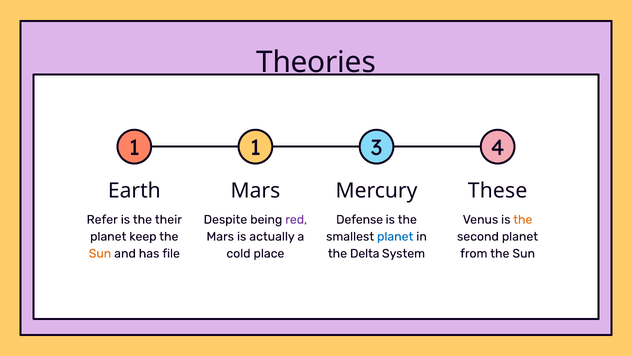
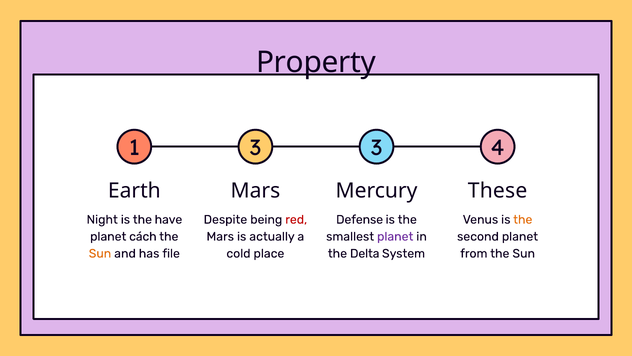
Theories: Theories -> Property (316, 62)
1 1: 1 -> 3 (255, 148)
Refer: Refer -> Night (102, 219)
their: their -> have (168, 219)
red colour: purple -> red (296, 219)
keep: keep -> cách (143, 236)
planet colour: blue -> purple (395, 236)
